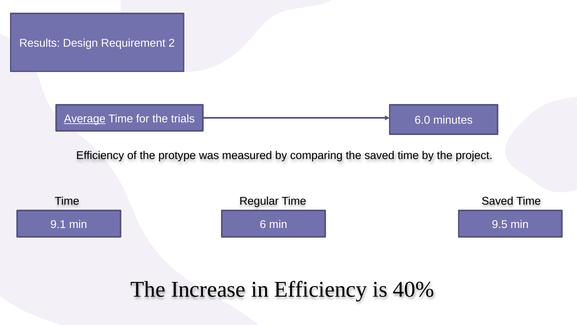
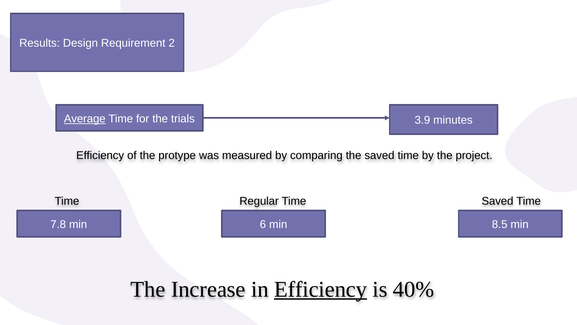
6.0: 6.0 -> 3.9 (422, 120)
9.1: 9.1 -> 7.8 (58, 224)
9.5: 9.5 -> 8.5 (500, 224)
Efficiency underline: none -> present (321, 289)
